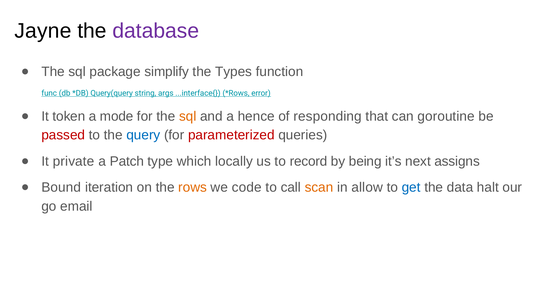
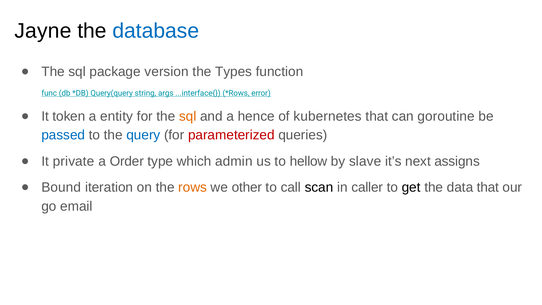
database colour: purple -> blue (156, 31)
simplify: simplify -> version (167, 72)
mode: mode -> entity (117, 116)
responding: responding -> kubernetes (328, 116)
passed colour: red -> blue (63, 135)
Patch: Patch -> Order (127, 161)
locally: locally -> admin (234, 161)
record: record -> hellow (309, 161)
being: being -> slave (365, 161)
code: code -> other (247, 187)
scan colour: orange -> black (319, 187)
allow: allow -> caller (367, 187)
get colour: blue -> black (411, 187)
data halt: halt -> that (488, 187)
